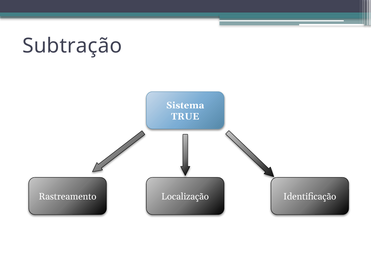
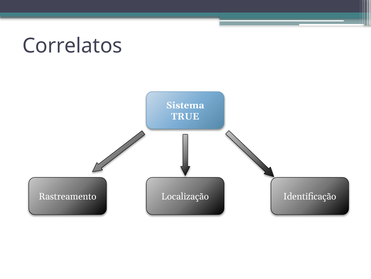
Subtração: Subtração -> Correlatos (72, 46)
